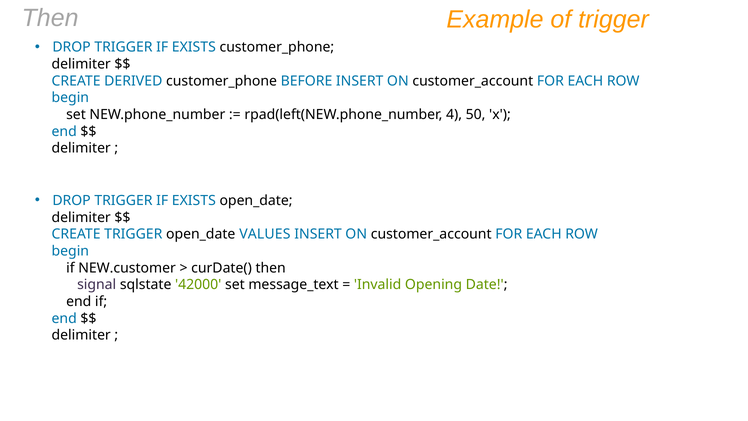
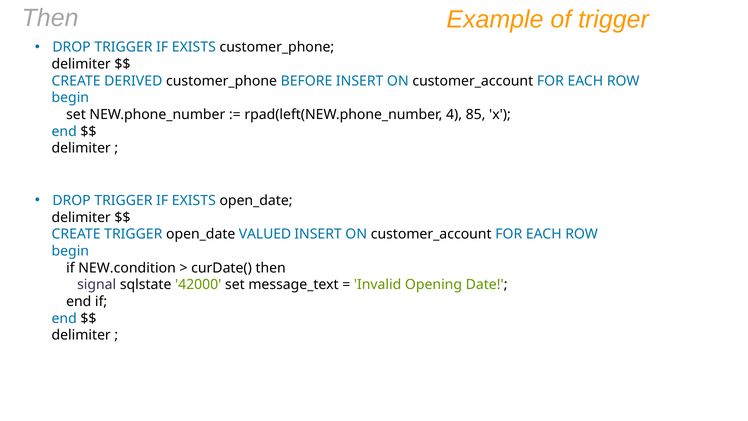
50: 50 -> 85 (476, 115)
VALUES: VALUES -> VALUED (265, 234)
NEW.customer: NEW.customer -> NEW.condition (127, 268)
